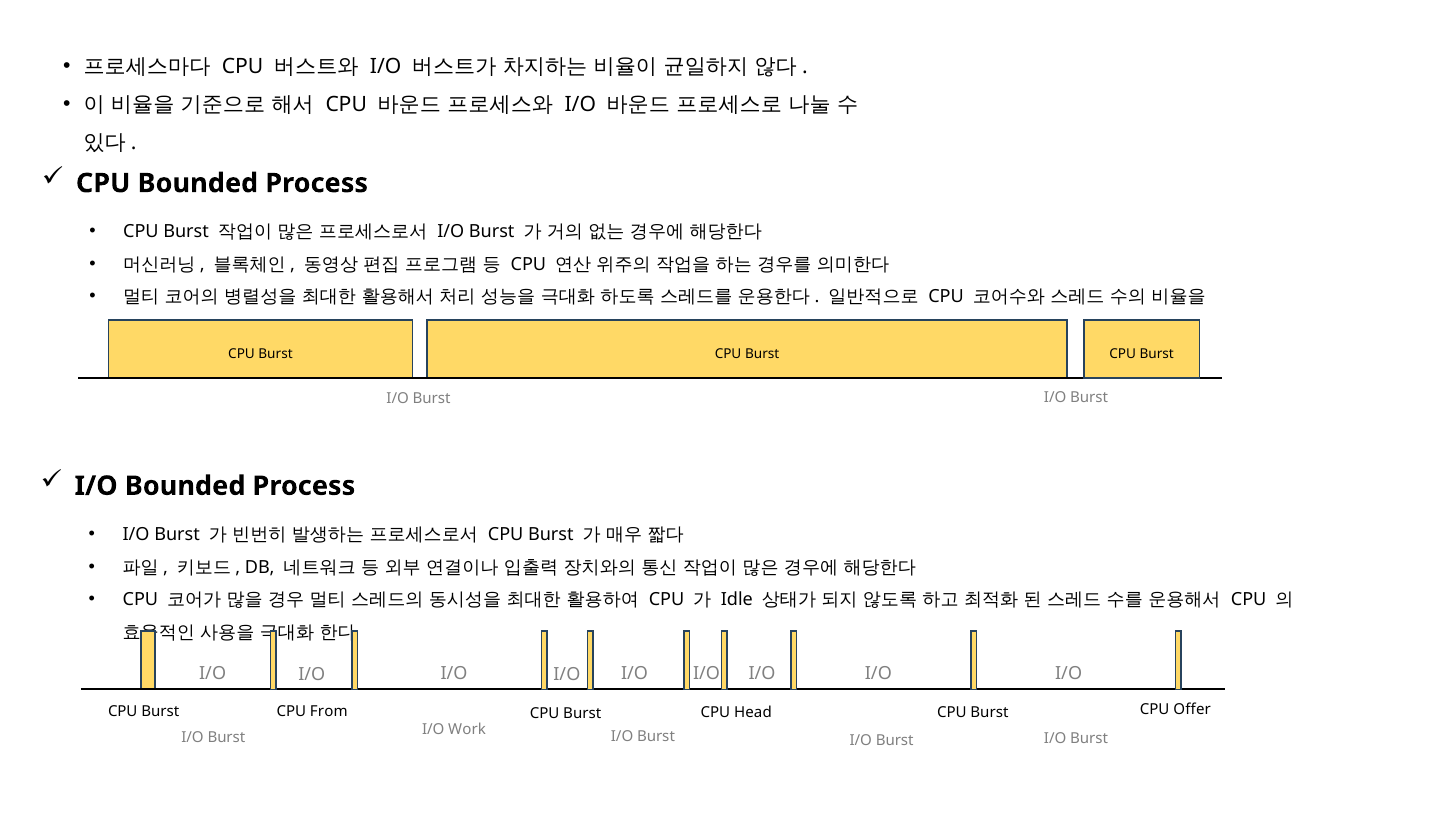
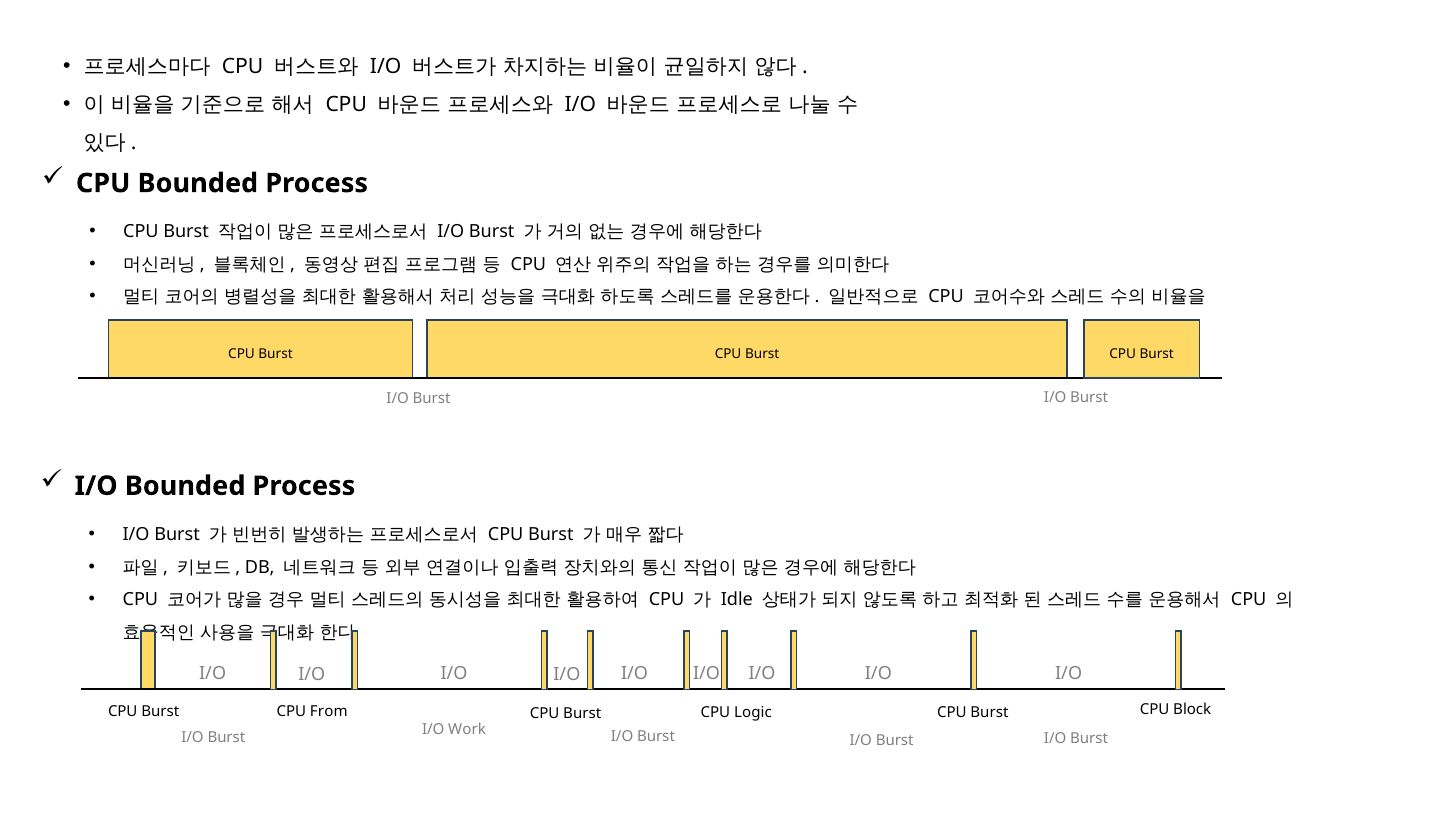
Head: Head -> Logic (753, 712)
Offer: Offer -> Block (1192, 710)
